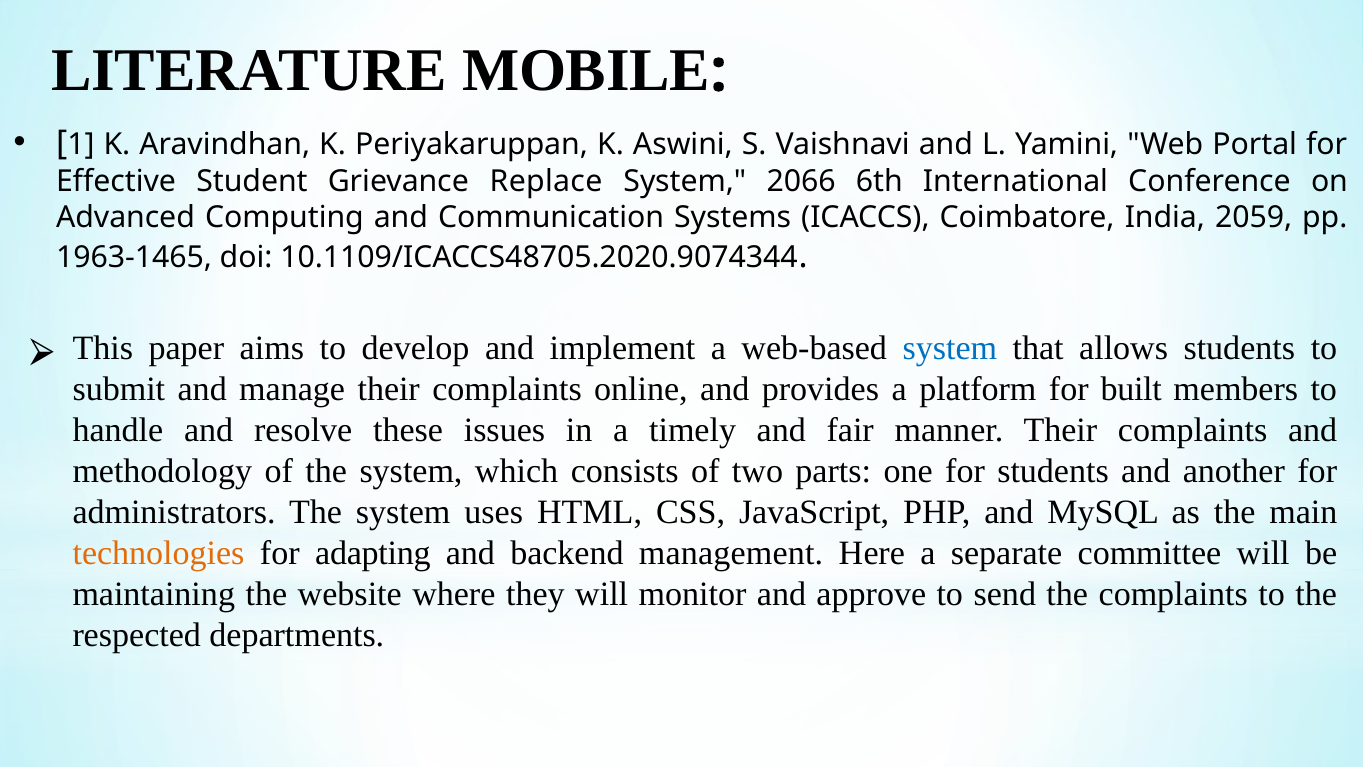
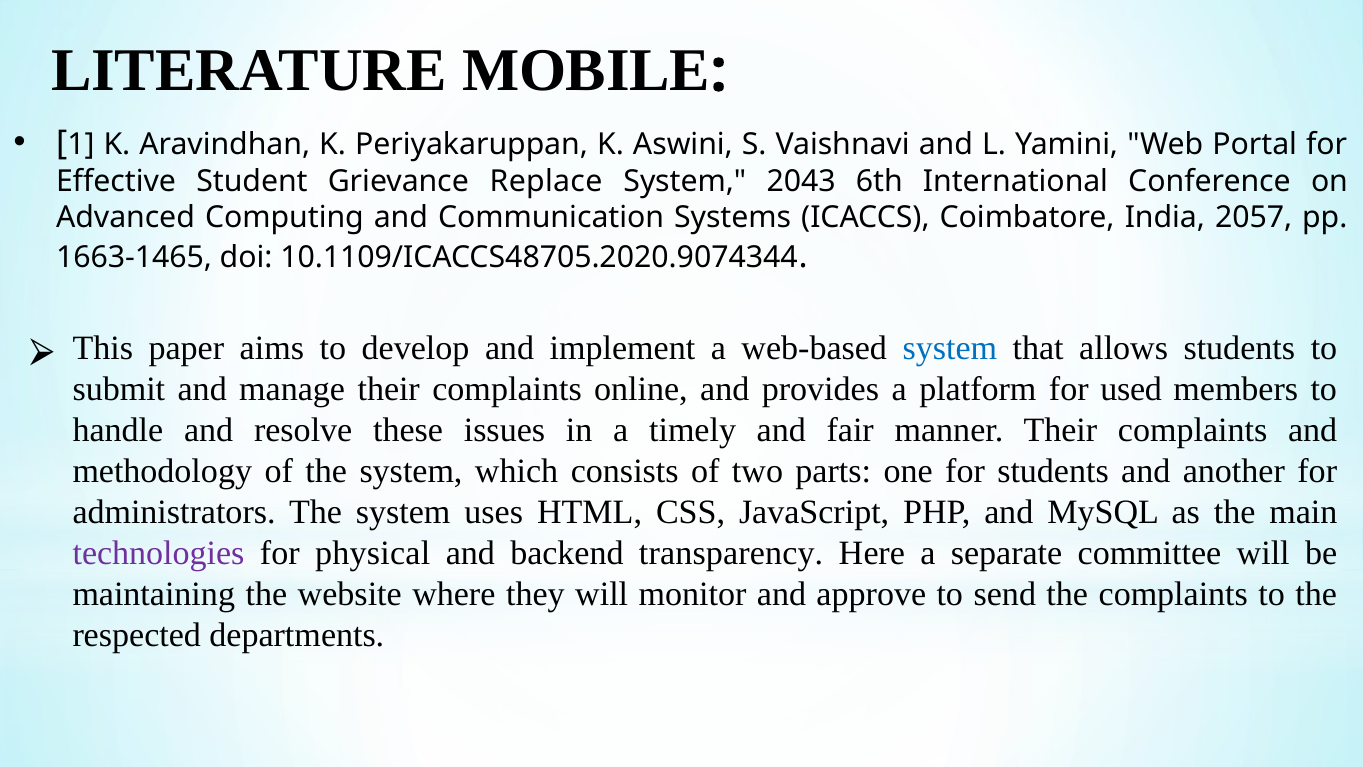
2066: 2066 -> 2043 (801, 181)
2059: 2059 -> 2057 (1254, 217)
1963-1465: 1963-1465 -> 1663-1465 (134, 258)
built: built -> used (1131, 389)
technologies colour: orange -> purple (159, 553)
adapting: adapting -> physical (373, 553)
management: management -> transparency (731, 553)
